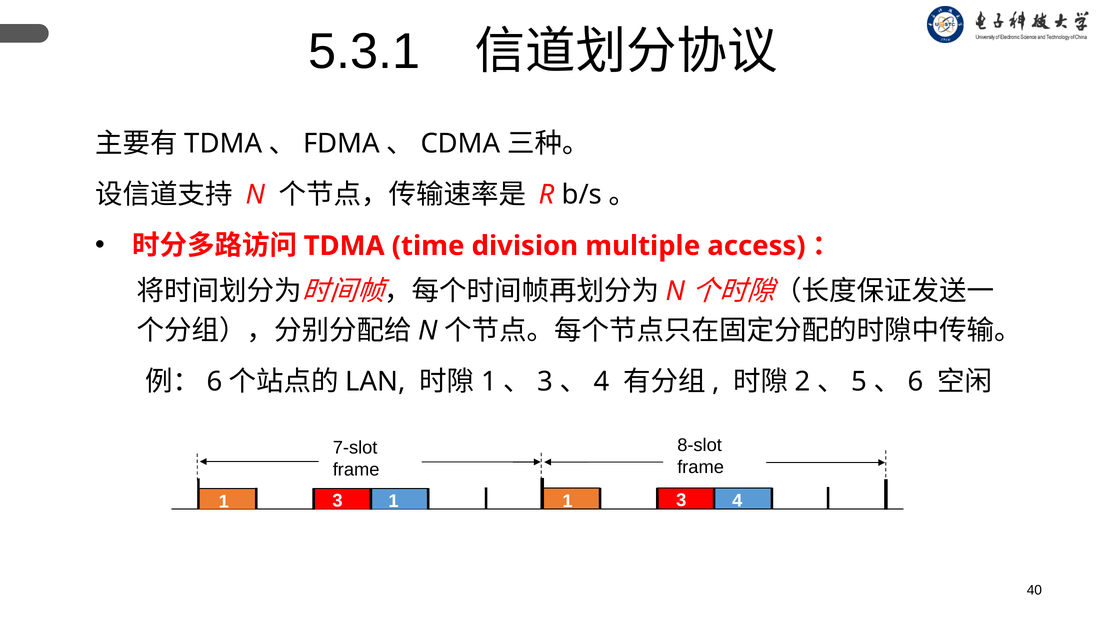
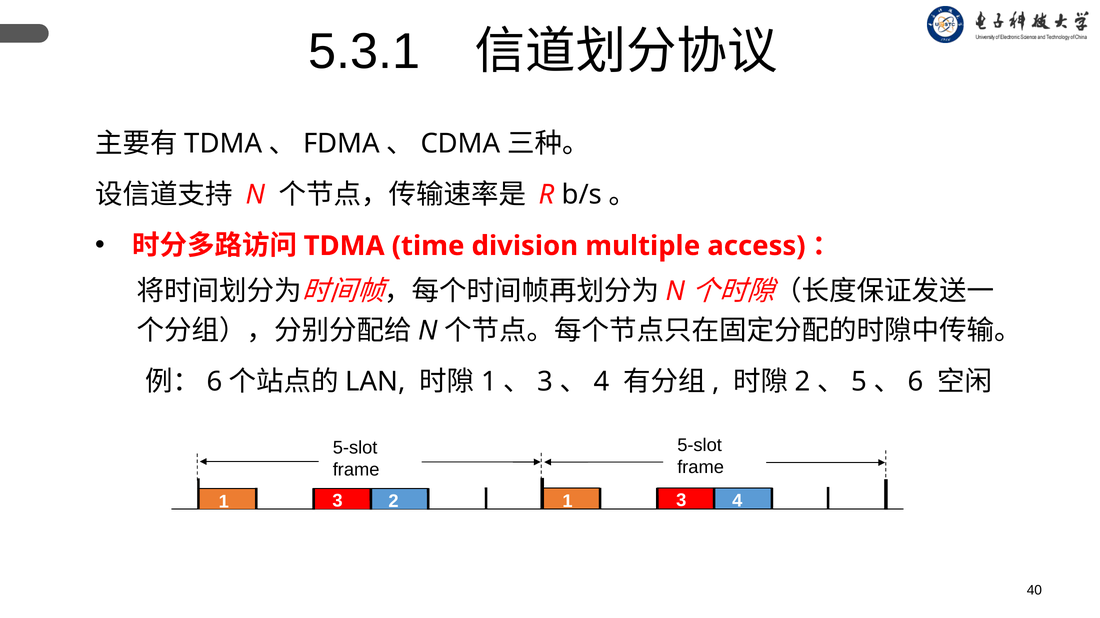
8-slot: 8-slot -> 5-slot (700, 446)
7-slot: 7-slot -> 5-slot (355, 448)
3 1: 1 -> 2 (394, 502)
